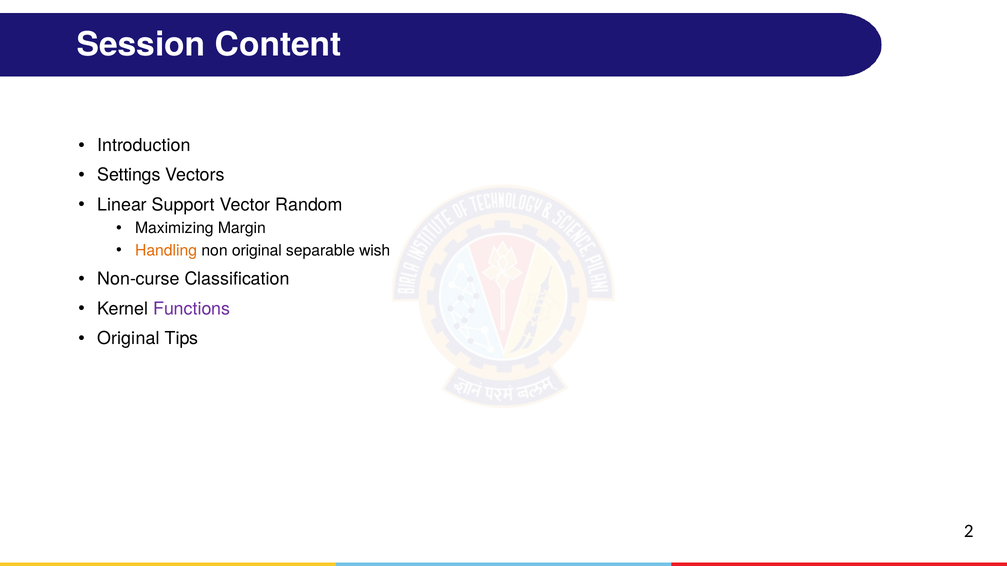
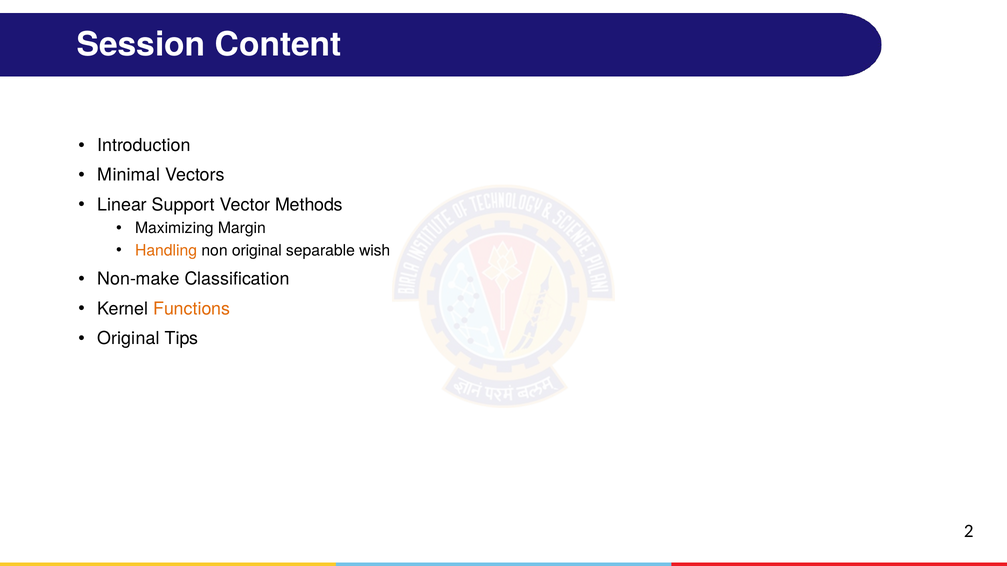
Settings: Settings -> Minimal (129, 175)
Random: Random -> Methods (309, 205)
Non-curse: Non-curse -> Non-make (138, 279)
Functions colour: purple -> orange (192, 309)
